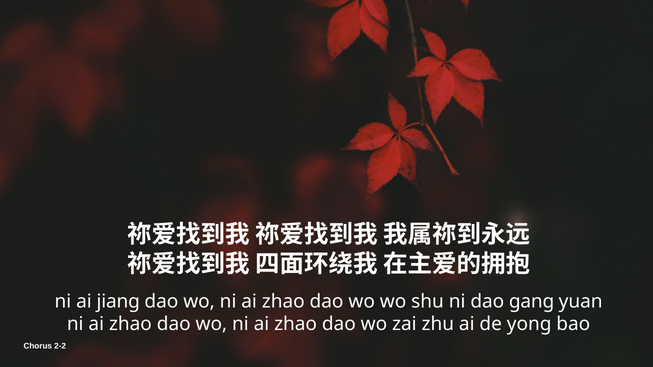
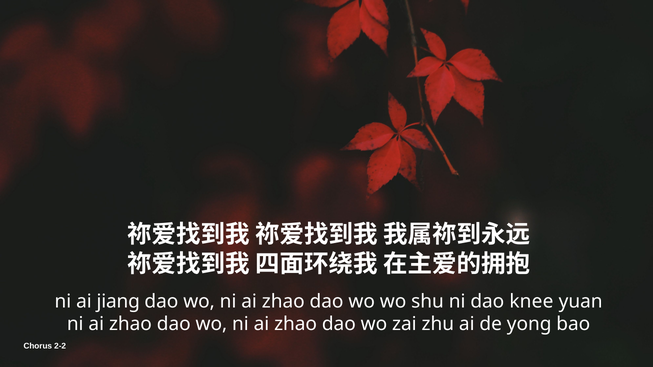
gang: gang -> knee (531, 302)
